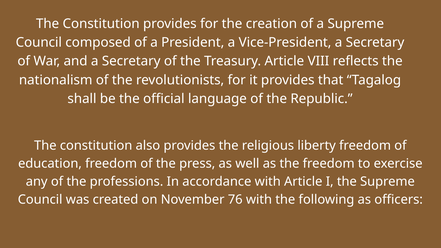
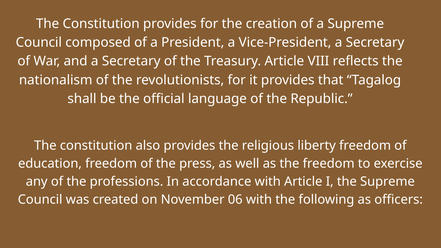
76: 76 -> 06 (235, 200)
